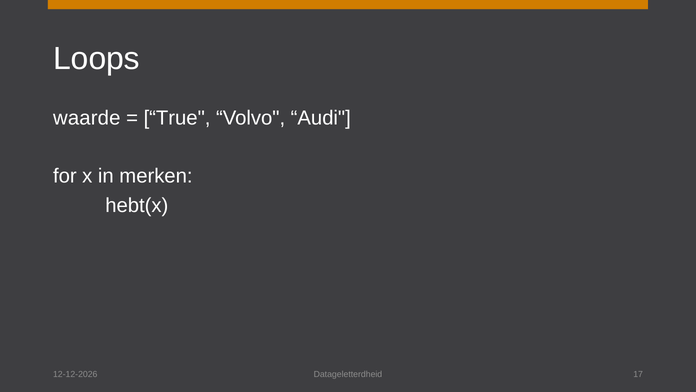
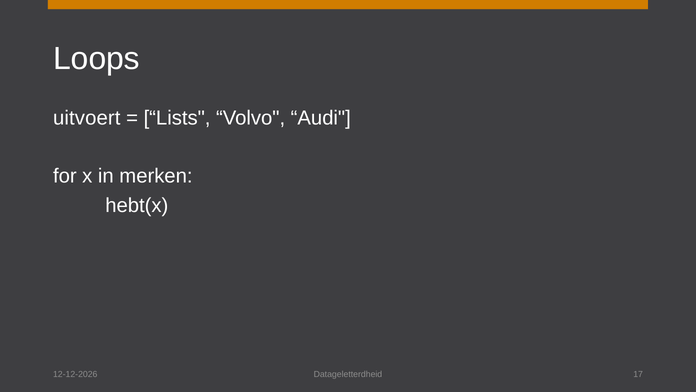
waarde: waarde -> uitvoert (87, 118)
True: True -> Lists (177, 118)
